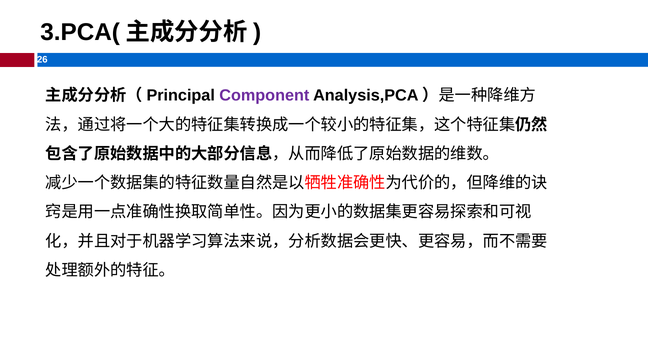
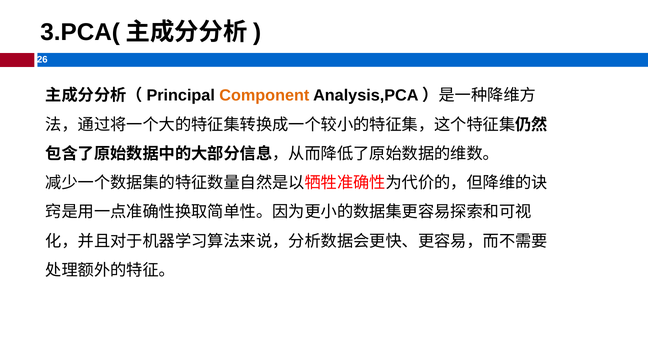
Component colour: purple -> orange (264, 96)
